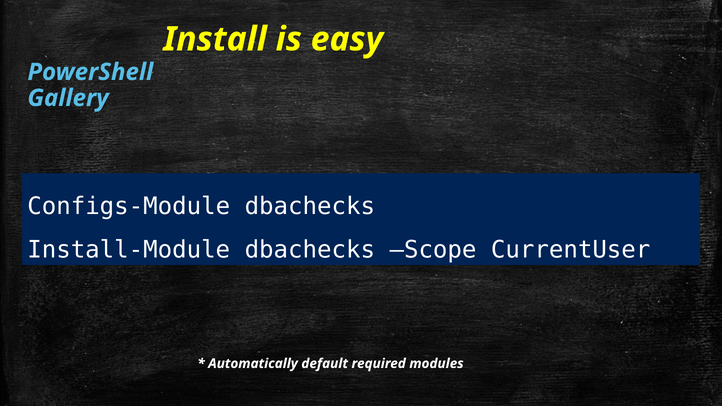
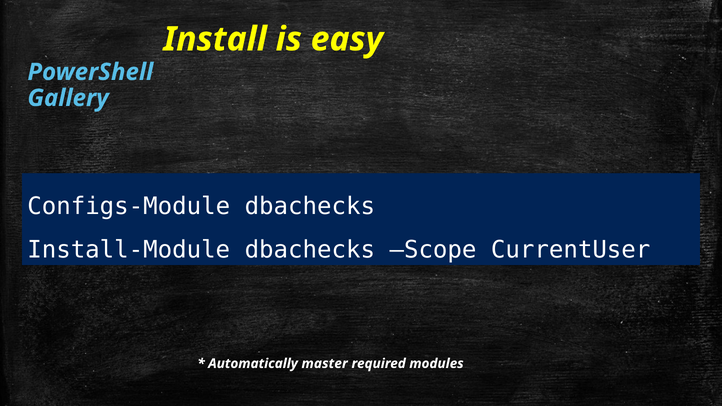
default: default -> master (325, 364)
